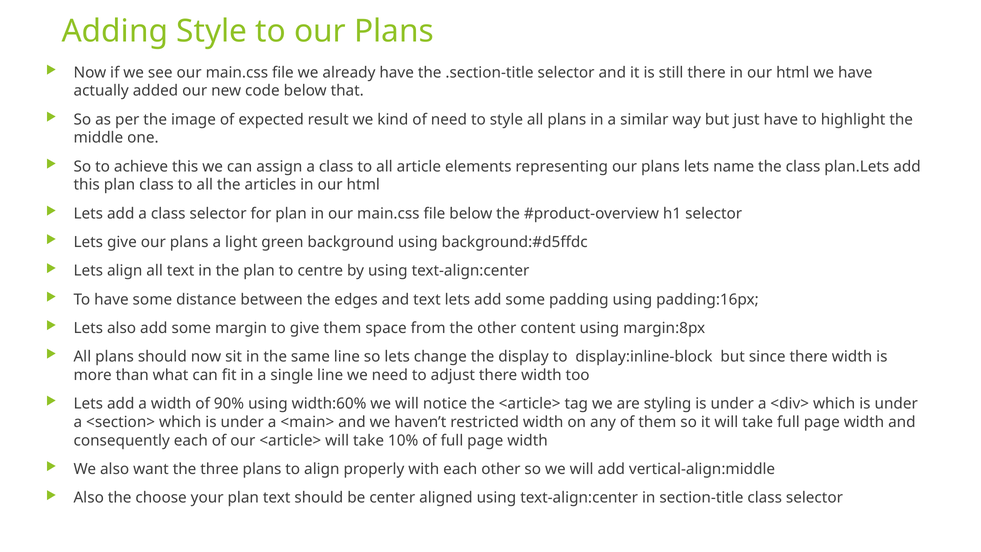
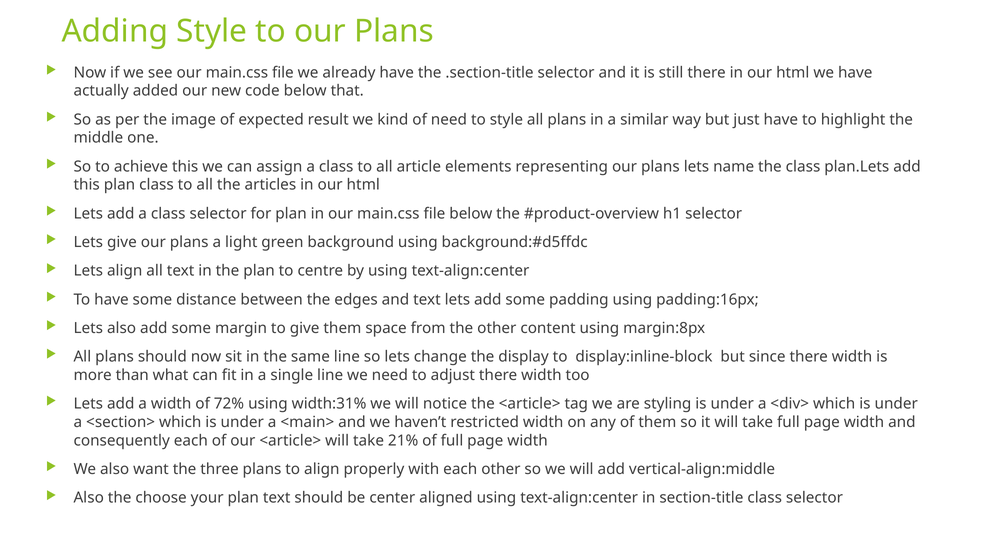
90%: 90% -> 72% (229, 404)
width:60%: width:60% -> width:31% (329, 404)
10%: 10% -> 21% (403, 440)
